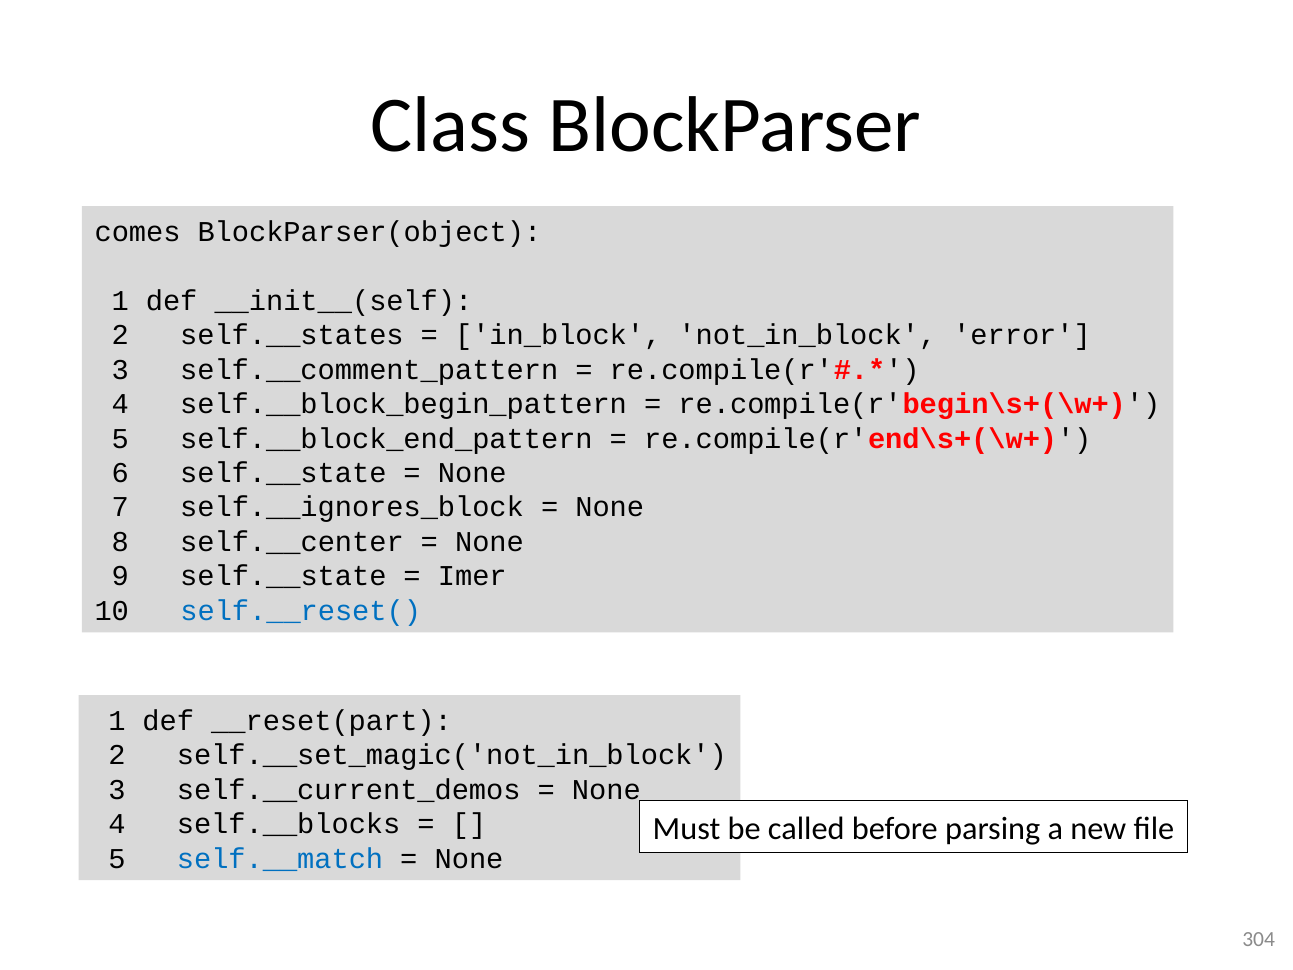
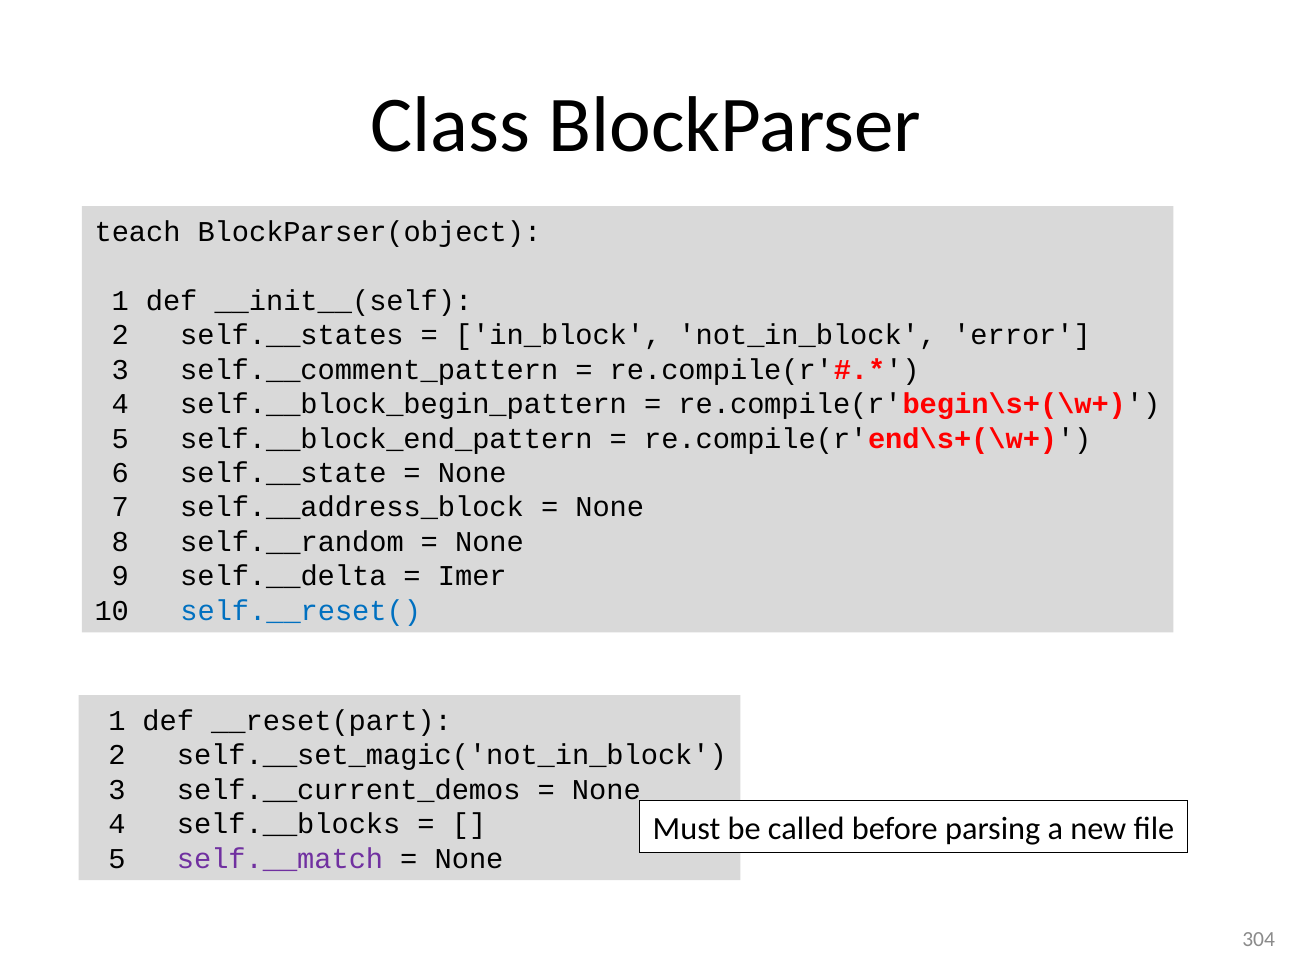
comes: comes -> teach (138, 232)
self.__ignores_block: self.__ignores_block -> self.__address_block (352, 507)
self.__center: self.__center -> self.__random (292, 542)
9 self.__state: self.__state -> self.__delta (283, 576)
self.__match colour: blue -> purple (280, 858)
